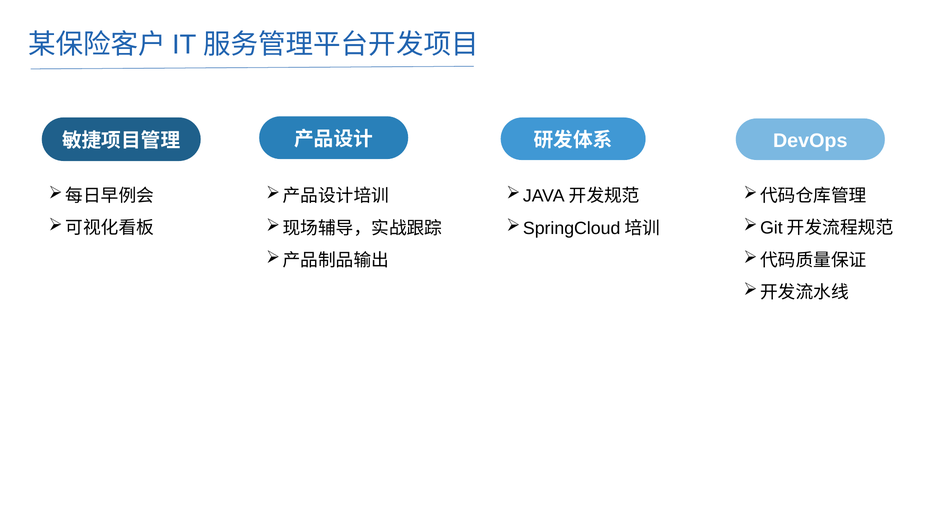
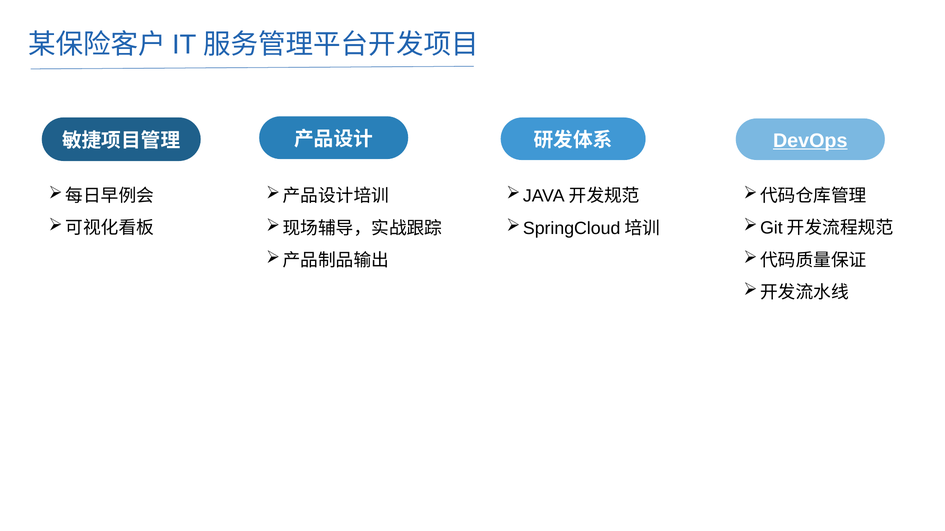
DevOps underline: none -> present (810, 141)
